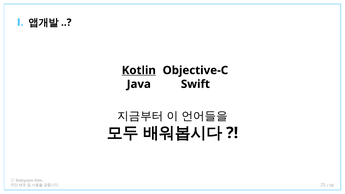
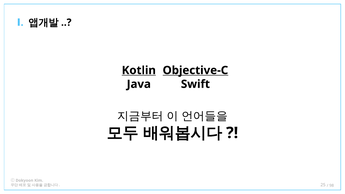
Objective-C underline: none -> present (195, 70)
